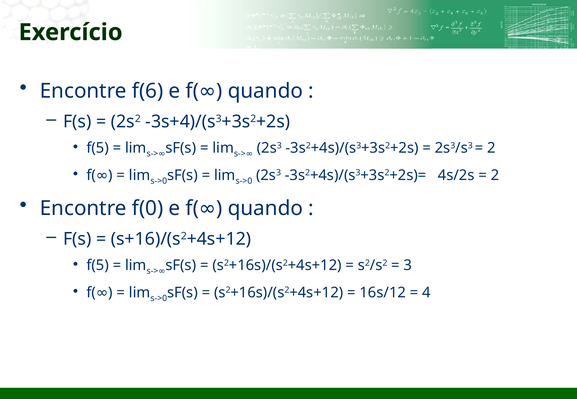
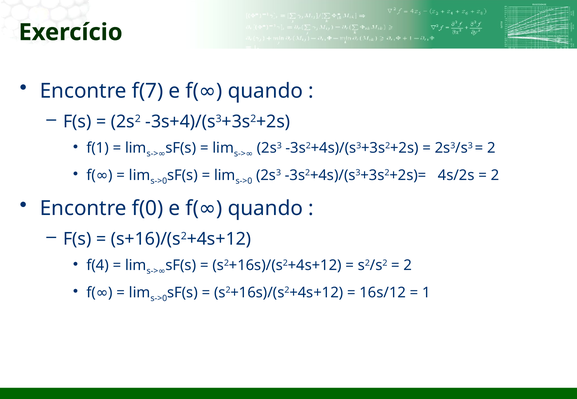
f(6: f(6 -> f(7 (148, 91)
f(5: f(5 -> f(1 (98, 148)
f(5: f(5 -> f(4 (98, 266)
3: 3 -> 2 (408, 266)
4: 4 -> 1 (426, 293)
